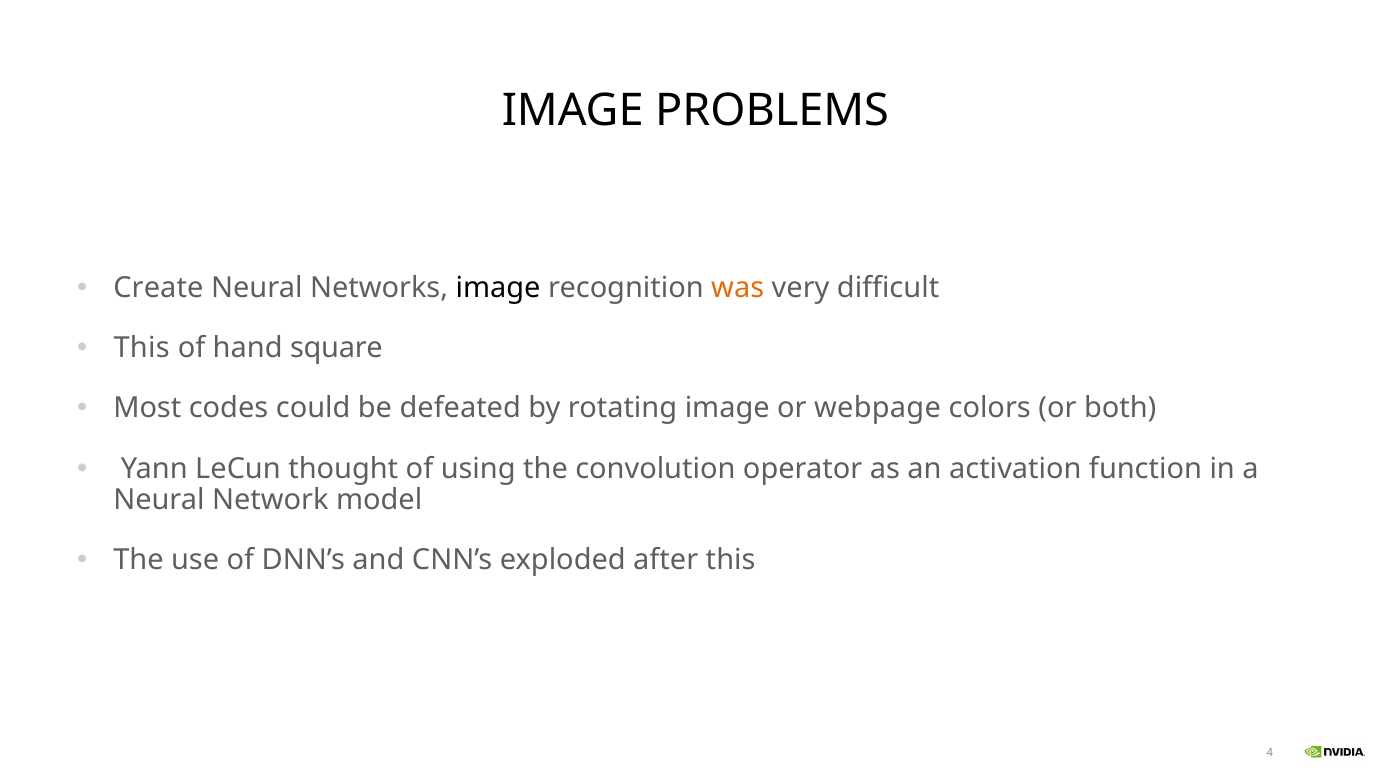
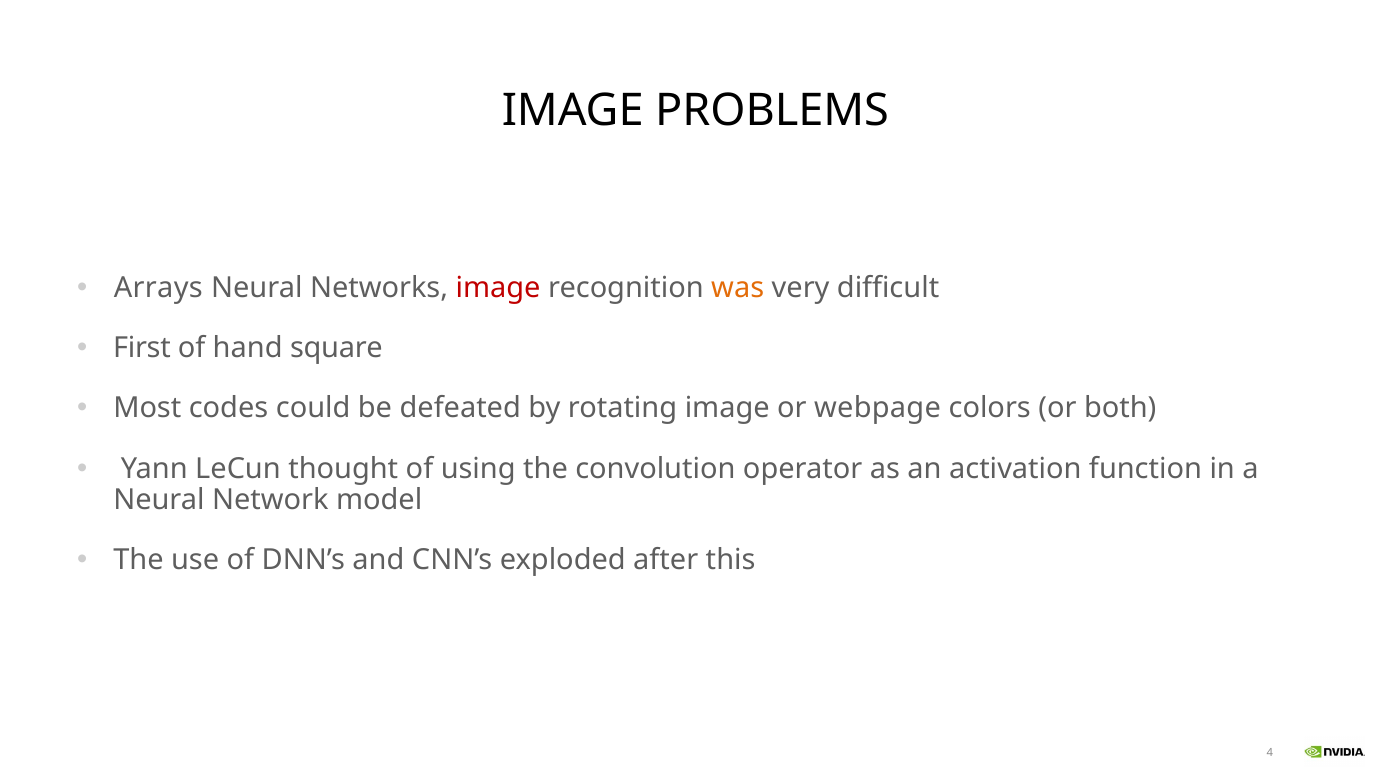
Create: Create -> Arrays (158, 288)
image colour: black -> red (498, 288)
This: This -> First (142, 348)
